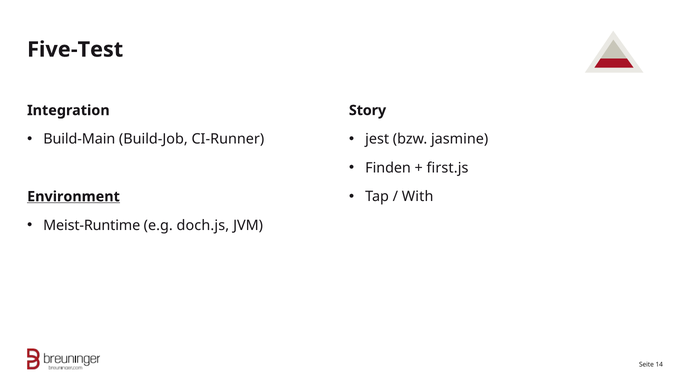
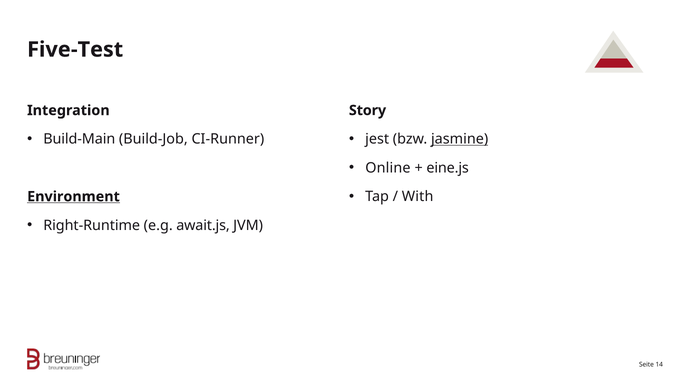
jasmine underline: none -> present (460, 139)
Finden: Finden -> Online (388, 168)
first.js: first.js -> eine.js (448, 168)
Meist-Runtime: Meist-Runtime -> Right-Runtime (92, 225)
doch.js: doch.js -> await.js (203, 225)
